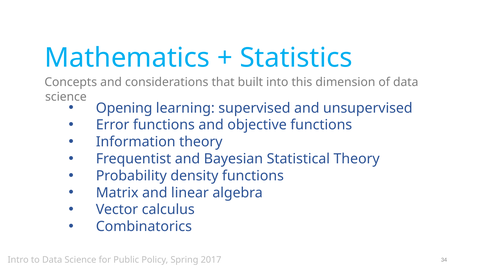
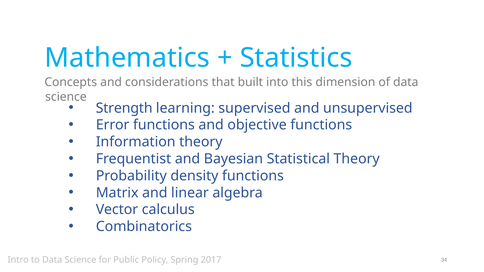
Opening: Opening -> Strength (124, 108)
